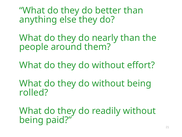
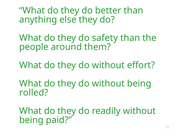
nearly: nearly -> safety (105, 38)
